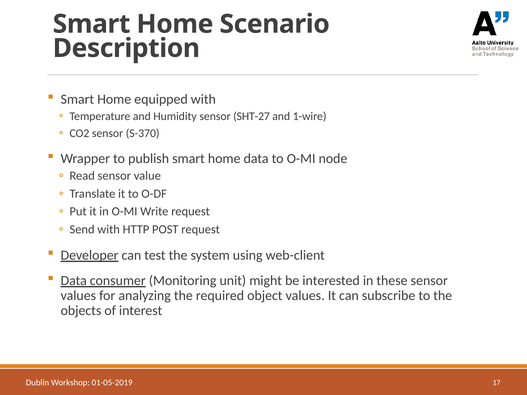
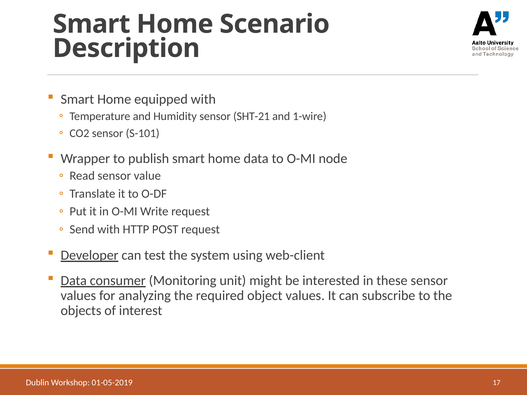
SHT-27: SHT-27 -> SHT-21 (252, 116)
S-370: S-370 -> S-101 (143, 133)
